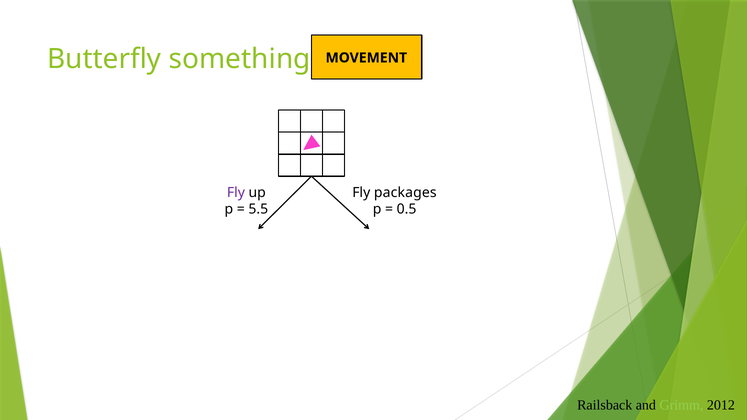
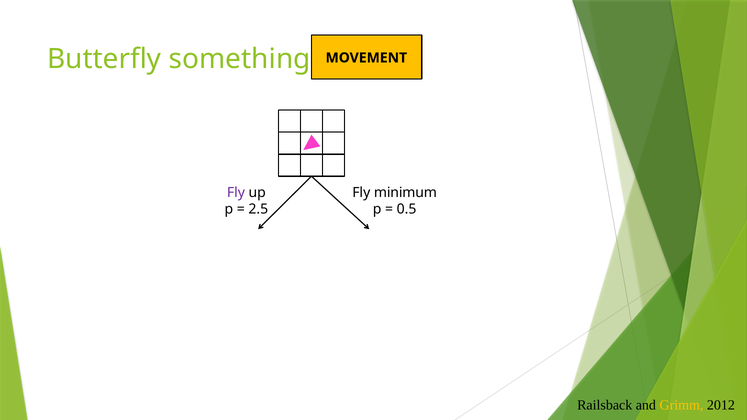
packages: packages -> minimum (405, 193)
5.5: 5.5 -> 2.5 (258, 209)
Grimm colour: light green -> yellow (681, 405)
